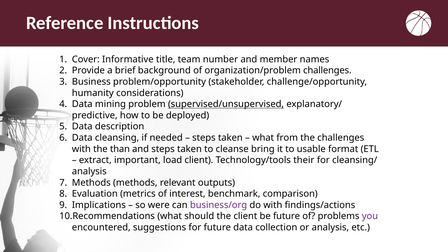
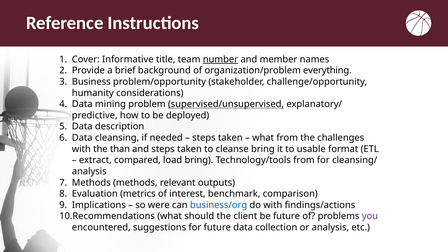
number underline: none -> present (220, 59)
organization/problem challenges: challenges -> everything (327, 71)
important: important -> compared (137, 160)
load client: client -> bring (199, 160)
Technology/tools their: their -> from (304, 160)
business/org colour: purple -> blue (219, 205)
